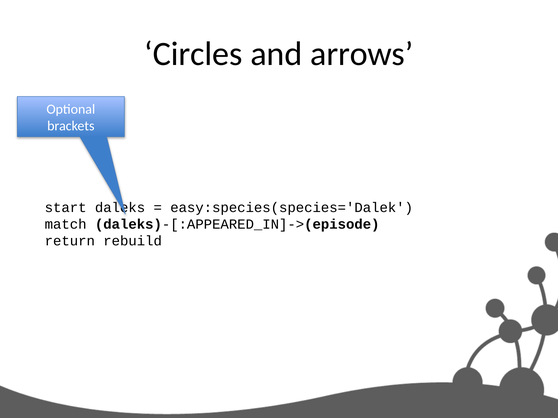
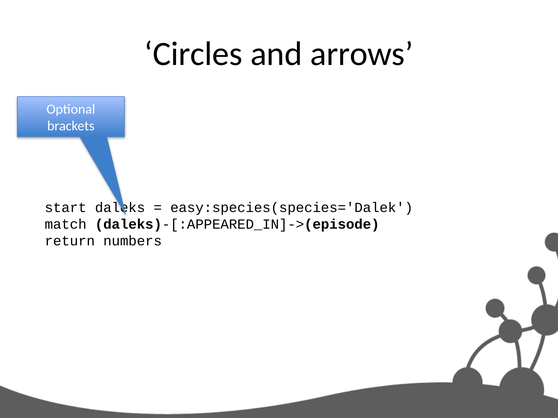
rebuild: rebuild -> numbers (133, 241)
